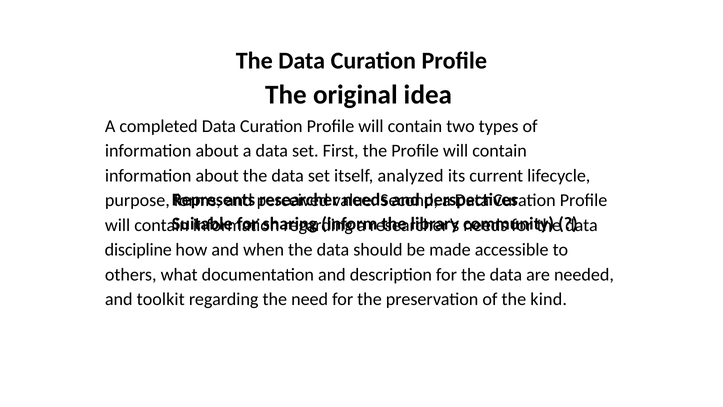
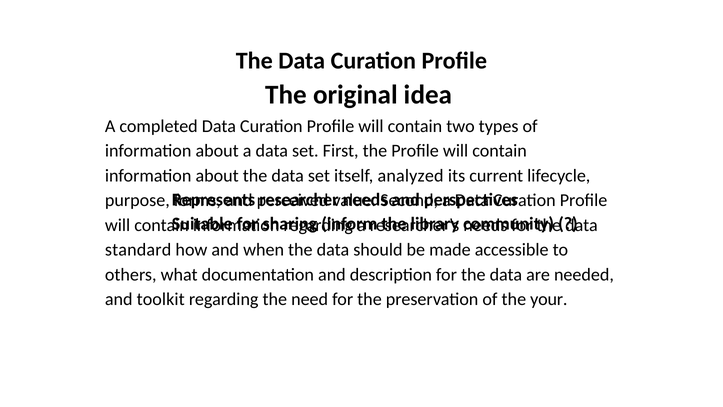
discipline: discipline -> standard (138, 250)
kind: kind -> your (549, 299)
